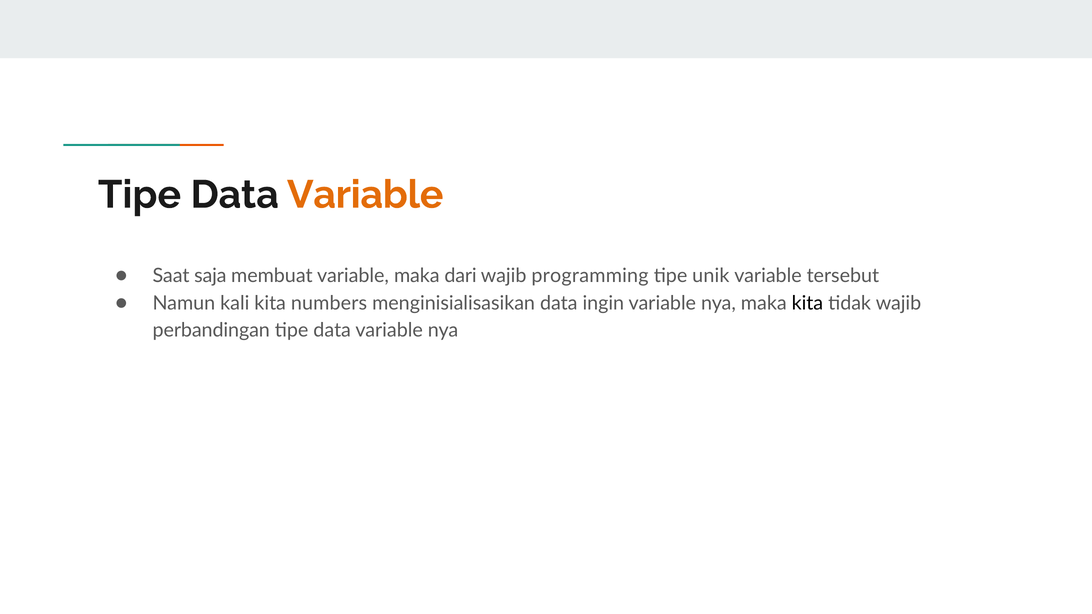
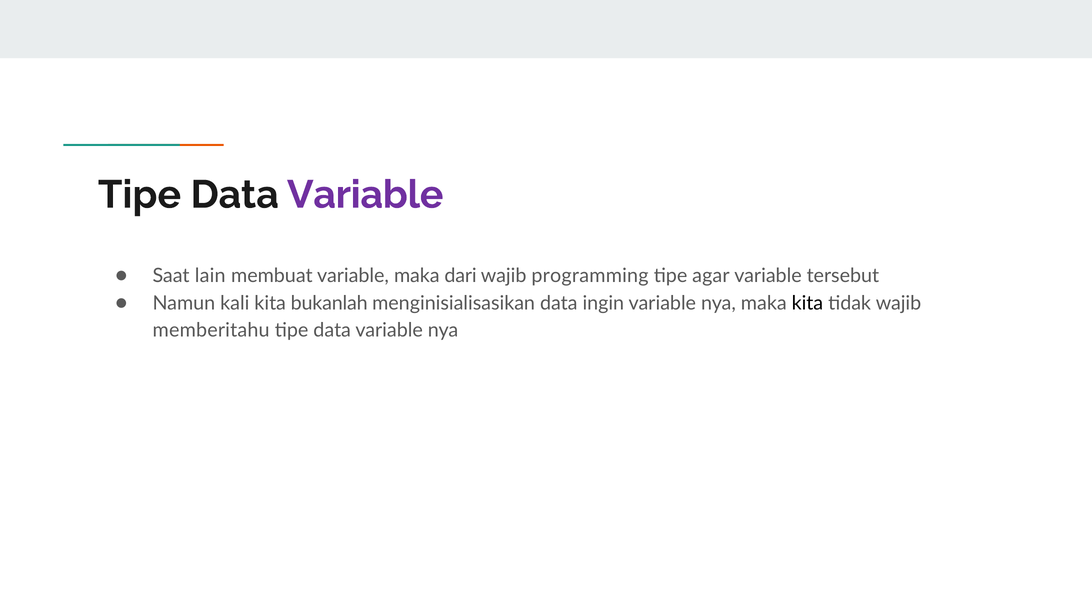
Variable colour: orange -> purple (365, 195)
saja: saja -> lain (210, 276)
unik: unik -> agar (711, 276)
numbers: numbers -> bukanlah (329, 303)
perbandingan: perbandingan -> memberitahu (211, 330)
